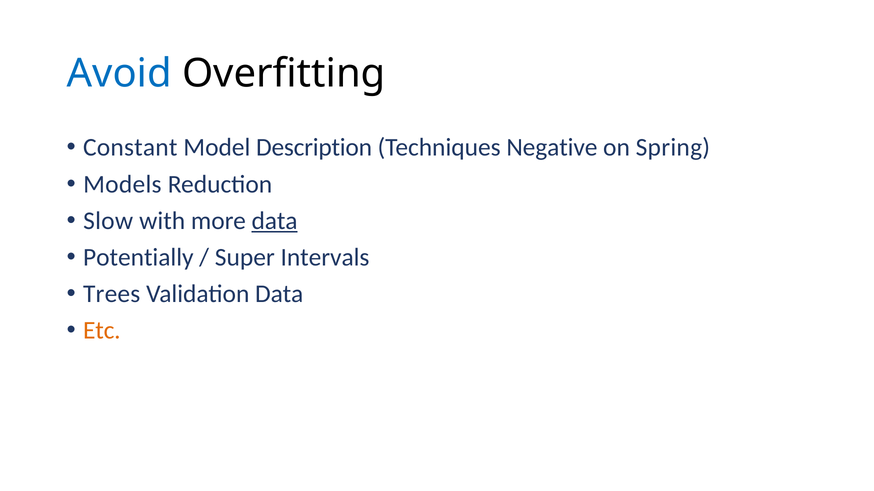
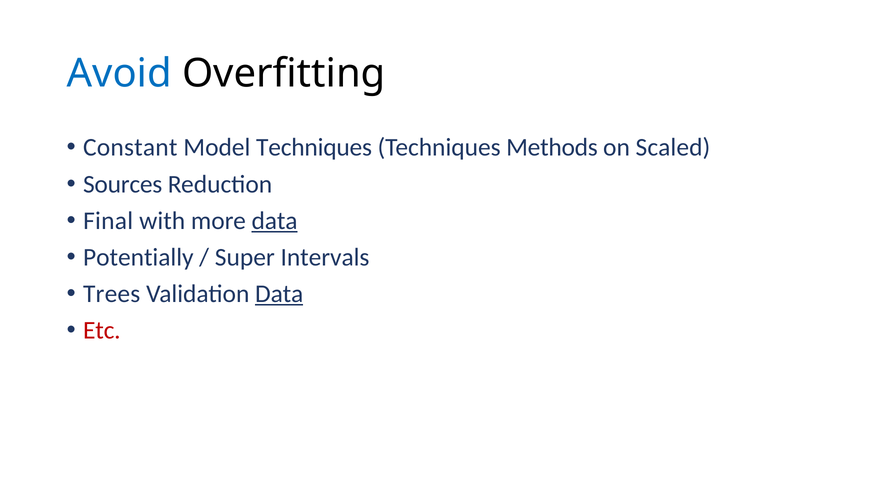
Model Description: Description -> Techniques (314, 148)
Negative: Negative -> Methods (552, 148)
Spring: Spring -> Scaled (673, 148)
Models: Models -> Sources (123, 184)
Slow: Slow -> Final (108, 221)
Data underline: none -> present (279, 294)
Etc colour: orange -> red (102, 331)
